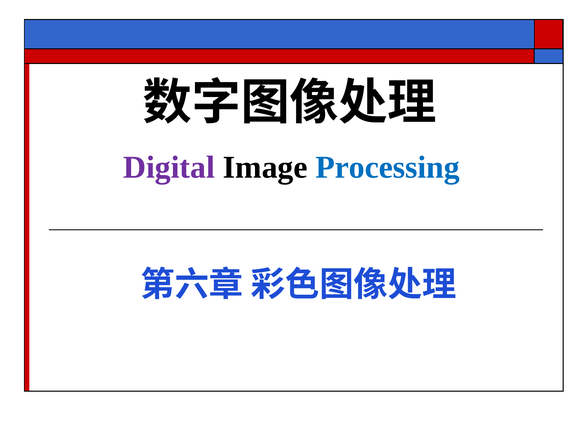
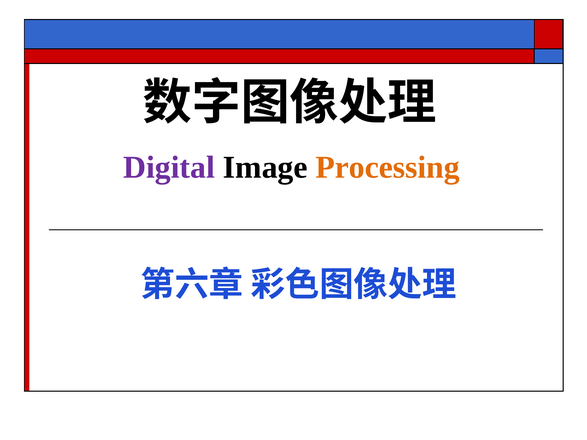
Processing colour: blue -> orange (388, 168)
